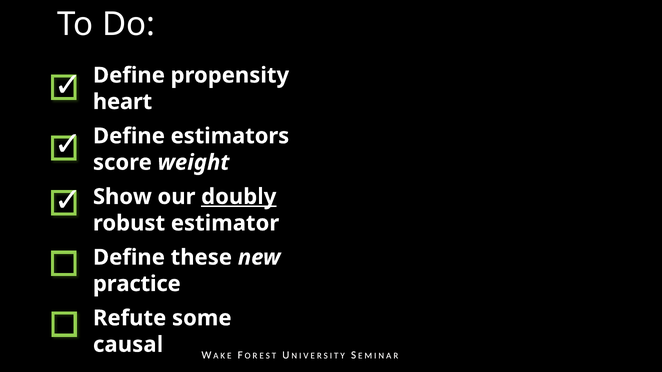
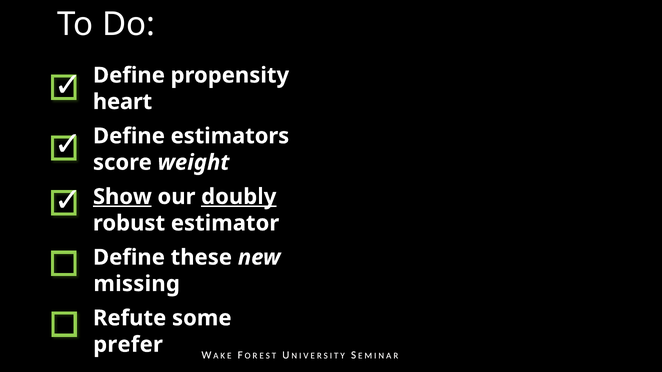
Show underline: none -> present (122, 197)
practice: practice -> missing (137, 284)
causal: causal -> prefer (128, 345)
